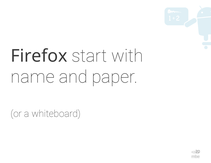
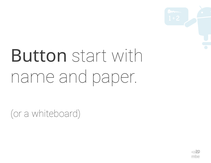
Firefox: Firefox -> Button (39, 56)
